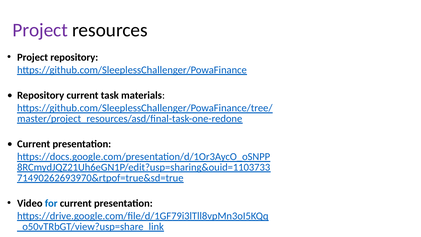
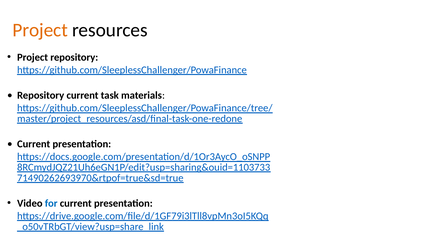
Project colour: purple -> orange (40, 30)
